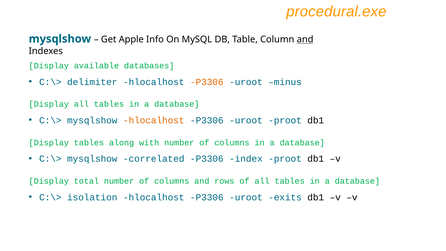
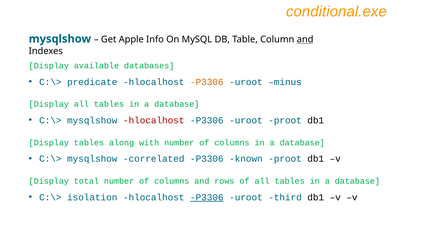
procedural.exe: procedural.exe -> conditional.exe (336, 12)
delimiter: delimiter -> predicate (92, 82)
hlocalhost colour: orange -> red (154, 120)
index: index -> known (246, 159)
P3306 underline: none -> present (207, 197)
exits: exits -> third (285, 197)
